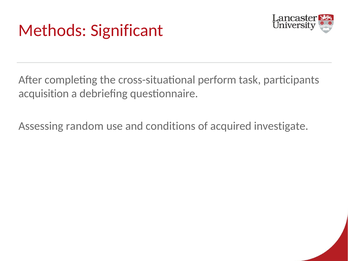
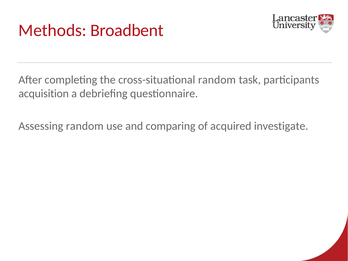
Significant: Significant -> Broadbent (127, 30)
cross-situational perform: perform -> random (217, 80)
conditions: conditions -> comparing (171, 126)
